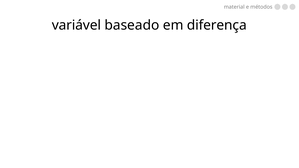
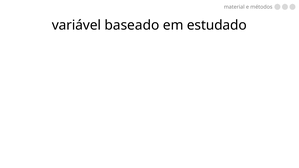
diferença: diferença -> estudado (217, 25)
